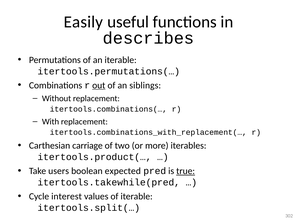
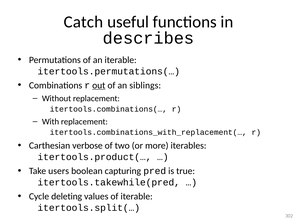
Easily: Easily -> Catch (83, 22)
carriage: carriage -> verbose (87, 145)
expected: expected -> capturing (123, 171)
true underline: present -> none (186, 171)
interest: interest -> deleting (67, 196)
